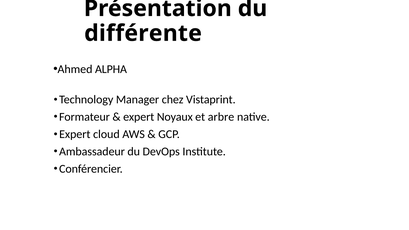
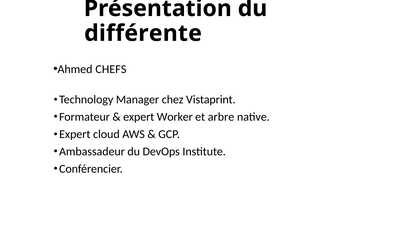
ALPHA: ALPHA -> CHEFS (111, 69)
Noyaux: Noyaux -> Worker (175, 117)
